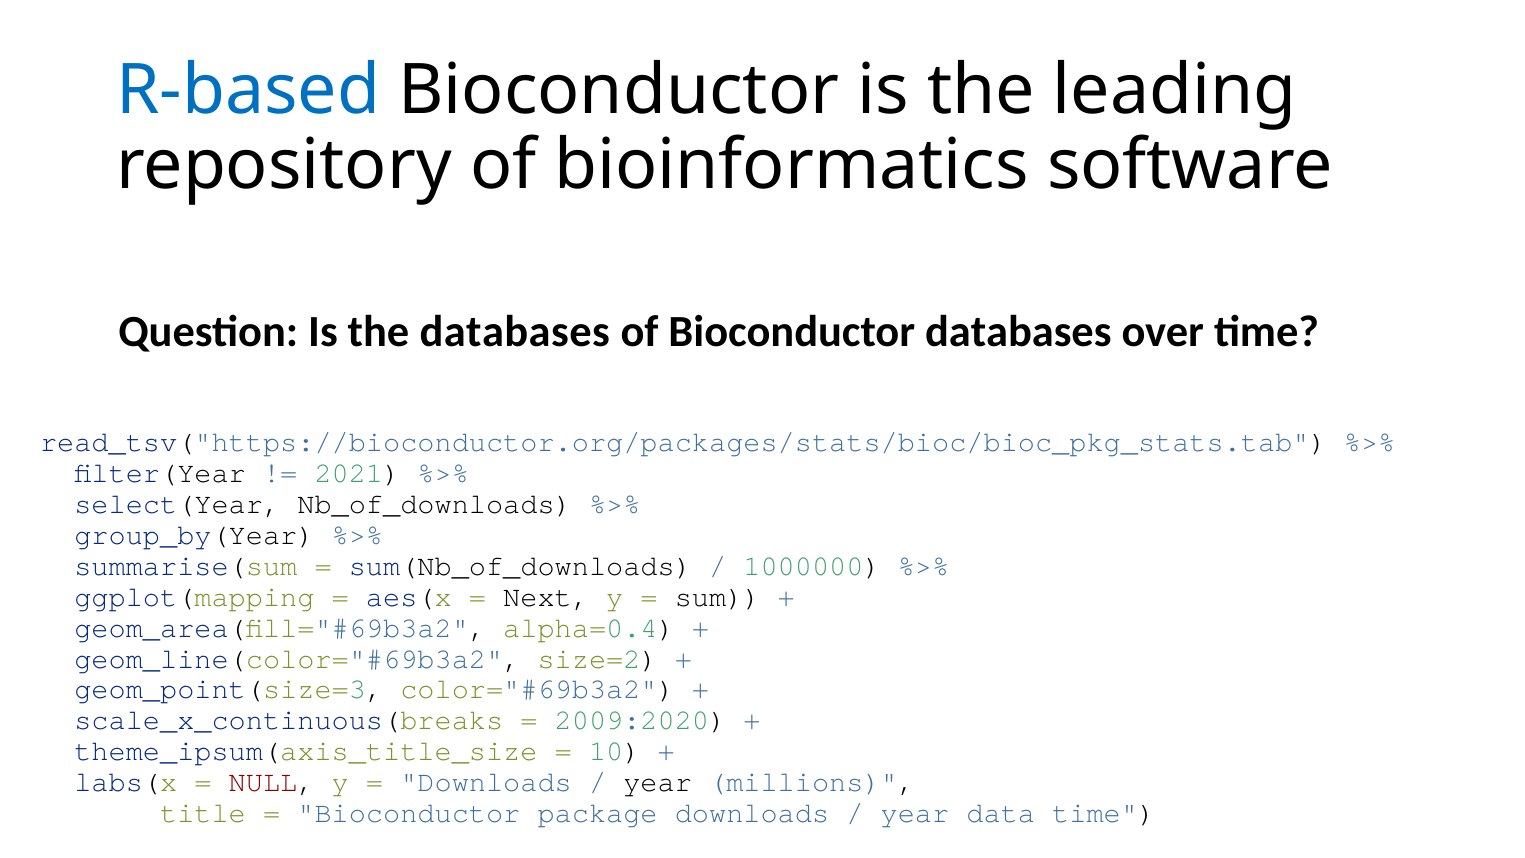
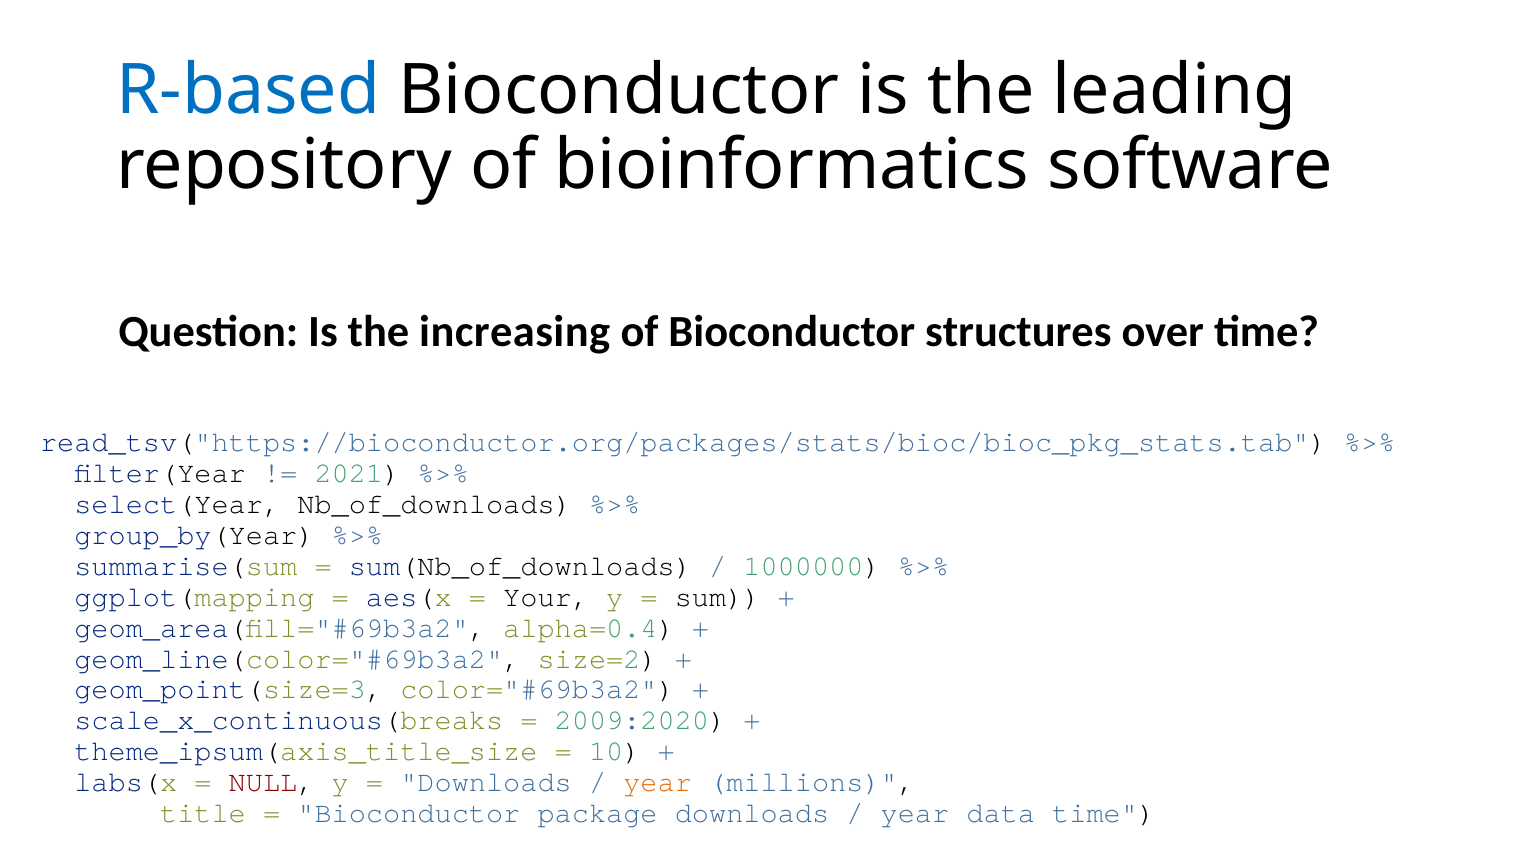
the databases: databases -> increasing (515, 331)
Bioconductor databases: databases -> structures (1018, 331)
Next: Next -> Your (546, 597)
year colour: black -> orange (658, 782)
